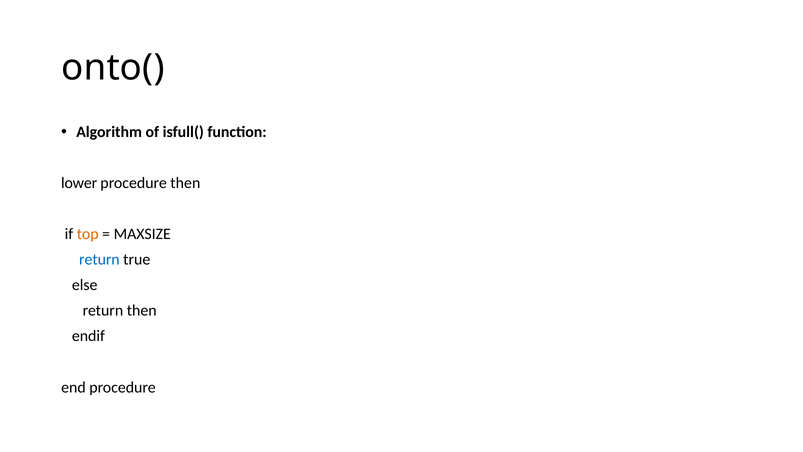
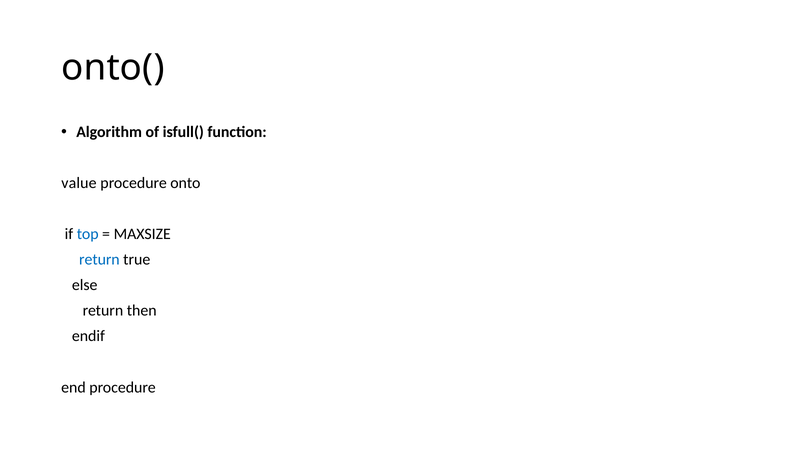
lower: lower -> value (79, 183)
procedure then: then -> onto (185, 183)
top colour: orange -> blue (88, 234)
